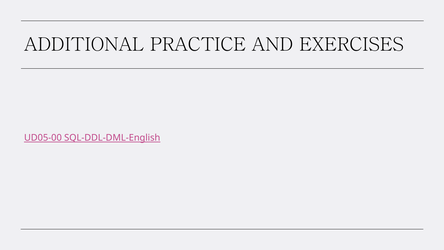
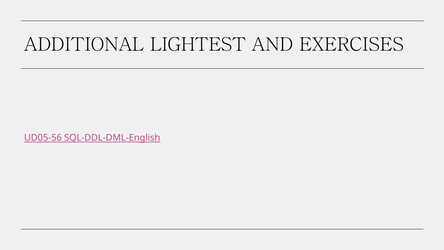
PRACTICE: PRACTICE -> LIGHTEST (198, 45)
UD05-00: UD05-00 -> UD05-56 (43, 138)
